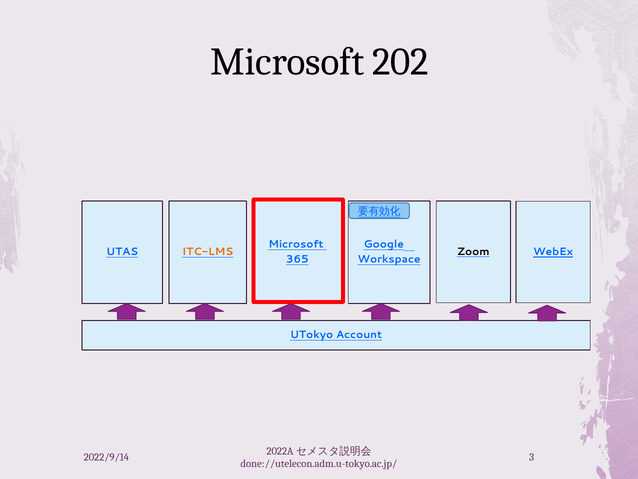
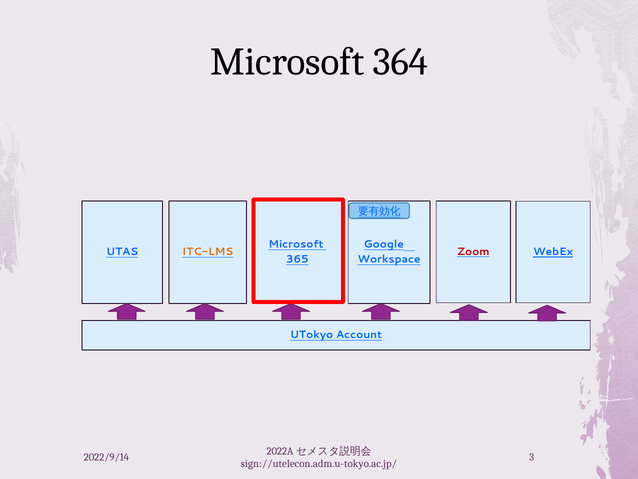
202: 202 -> 364 (400, 62)
Zoom colour: black -> red (473, 251)
done://utelecon.adm.u-tokyo.ac.jp/: done://utelecon.adm.u-tokyo.ac.jp/ -> sign://utelecon.adm.u-tokyo.ac.jp/ (319, 463)
